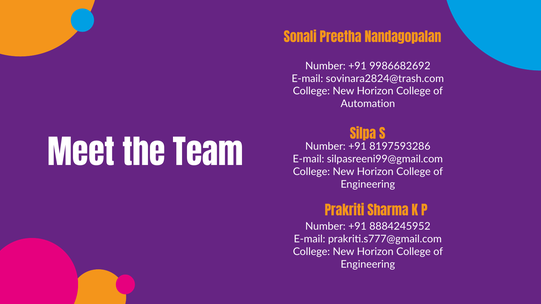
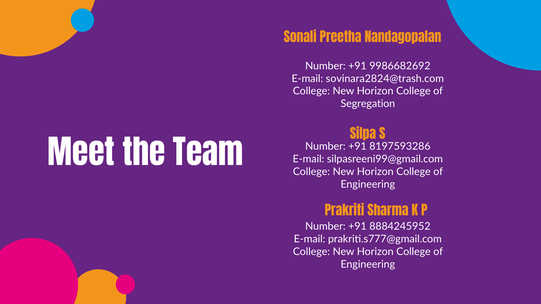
Automation: Automation -> Segregation (368, 104)
